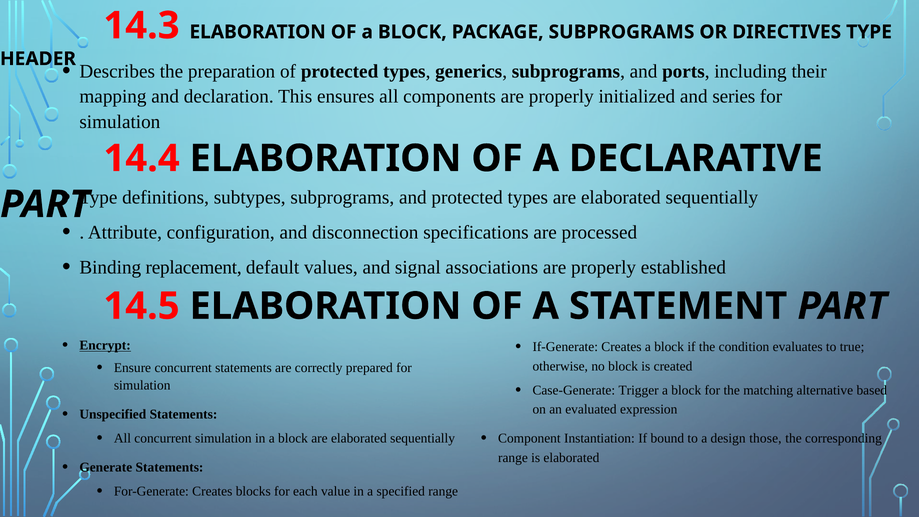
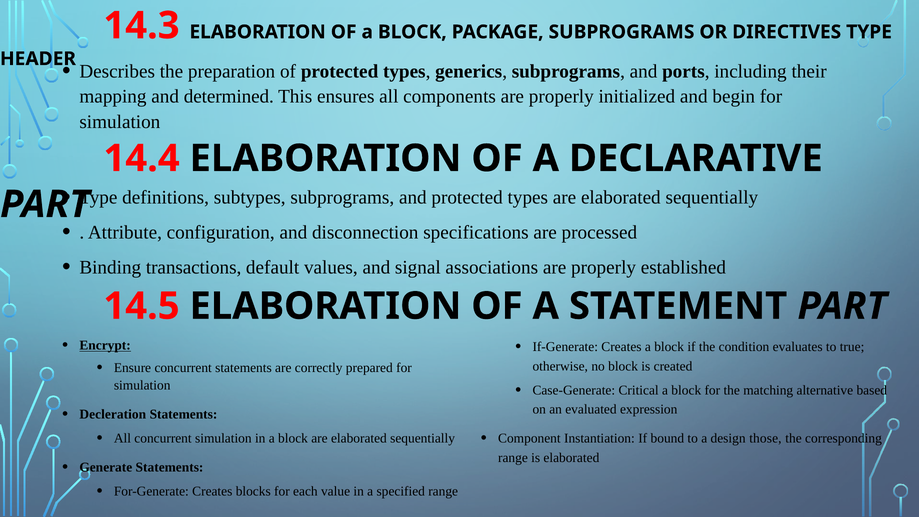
declaration: declaration -> determined (229, 96)
series: series -> begin (734, 96)
replacement: replacement -> transactions (194, 267)
Trigger: Trigger -> Critical (639, 390)
Unspecified: Unspecified -> Decleration (113, 414)
